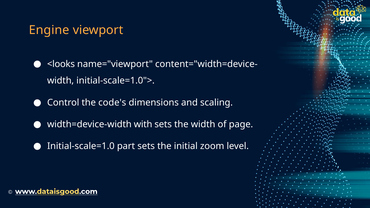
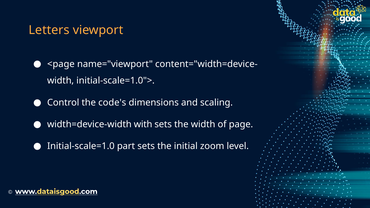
Engine: Engine -> Letters (49, 30)
<looks: <looks -> <page (61, 64)
